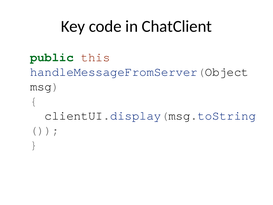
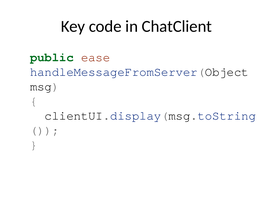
this: this -> ease (96, 57)
